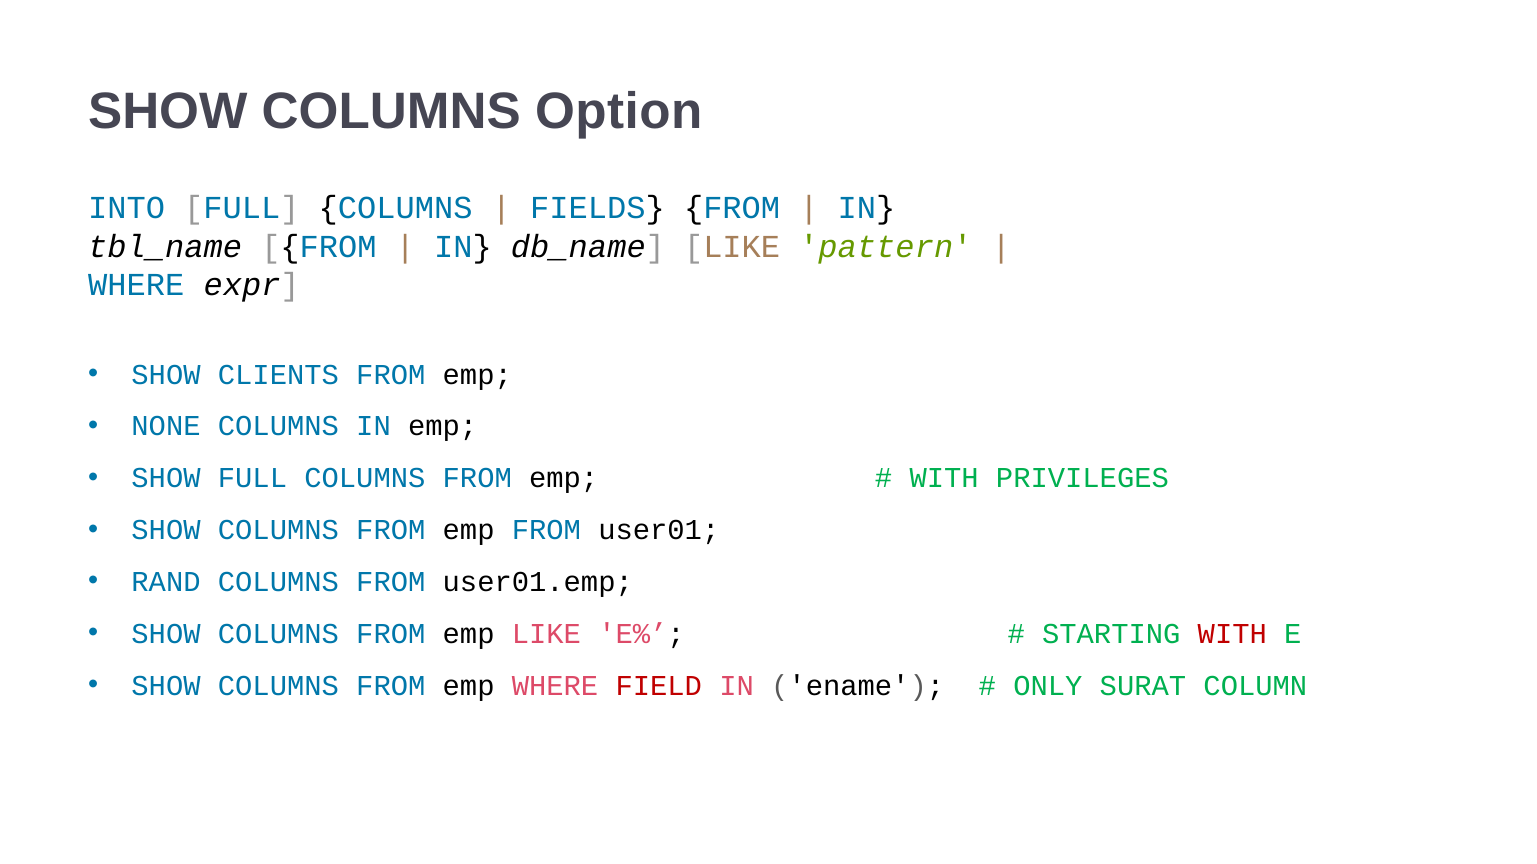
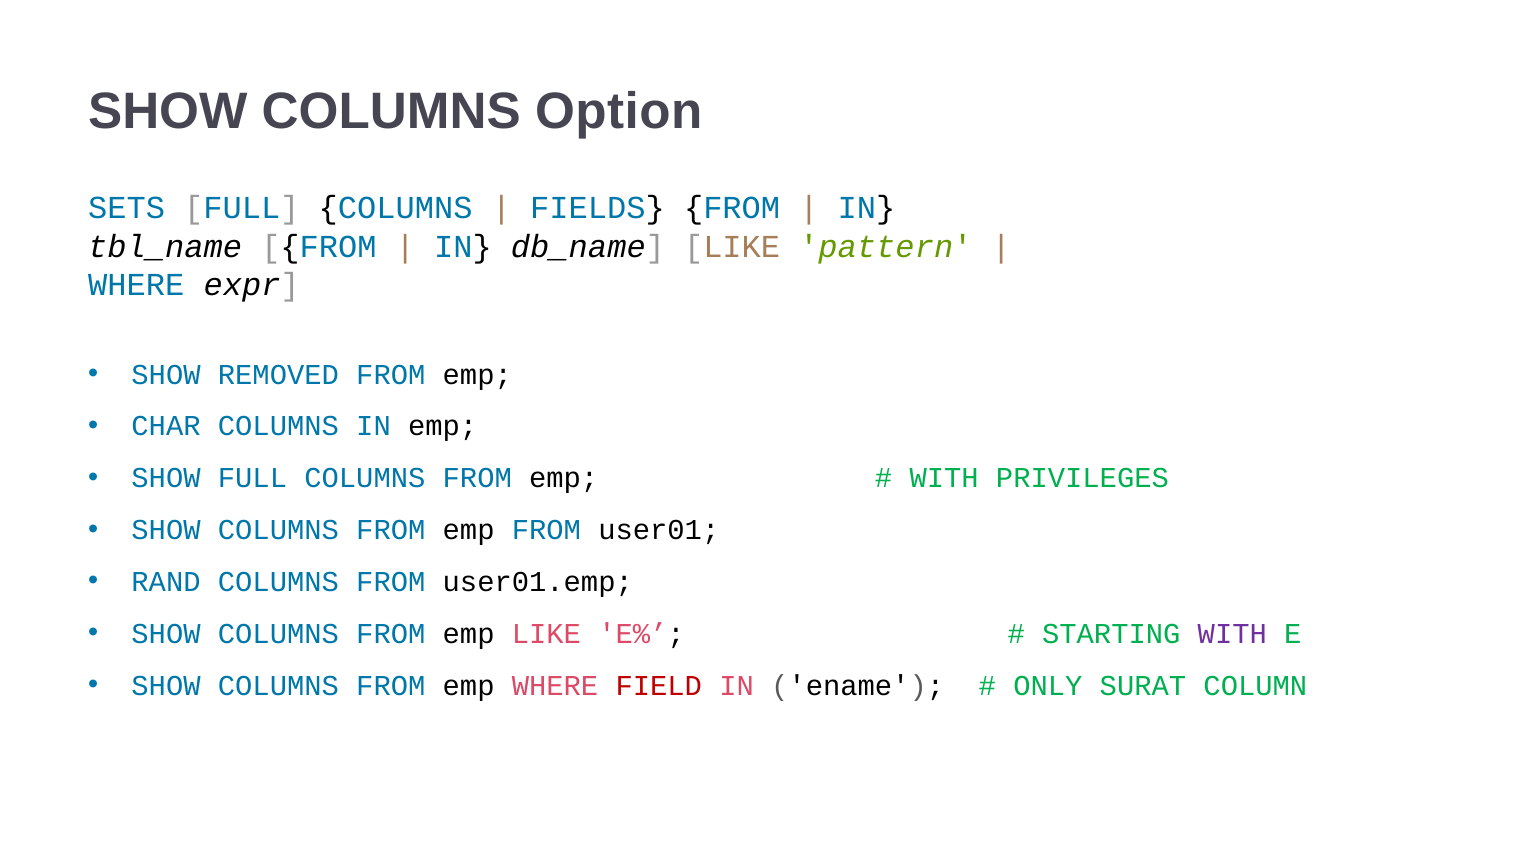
INTO: INTO -> SETS (127, 209)
CLIENTS: CLIENTS -> REMOVED (278, 375)
NONE: NONE -> CHAR (166, 427)
WITH colour: red -> purple (1232, 634)
